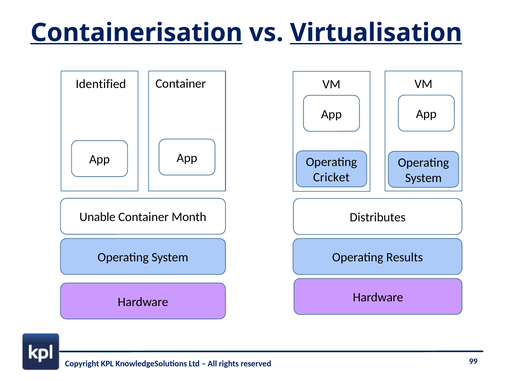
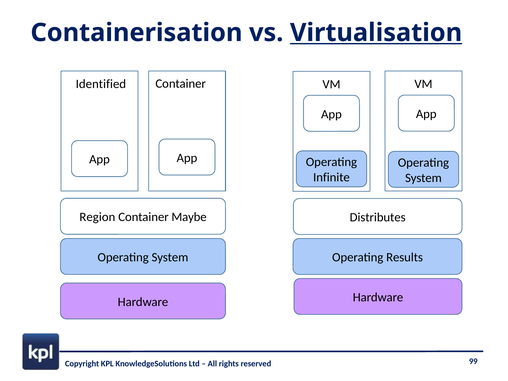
Containerisation underline: present -> none (136, 33)
Cricket: Cricket -> Infinite (331, 177)
Unable: Unable -> Region (97, 217)
Month: Month -> Maybe (189, 217)
